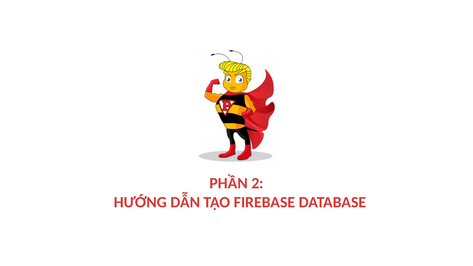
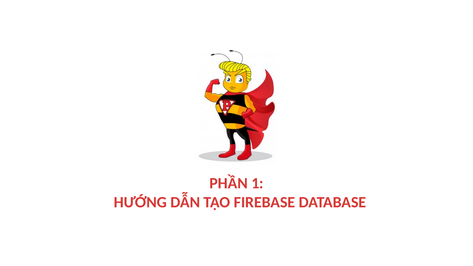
2: 2 -> 1 (257, 183)
